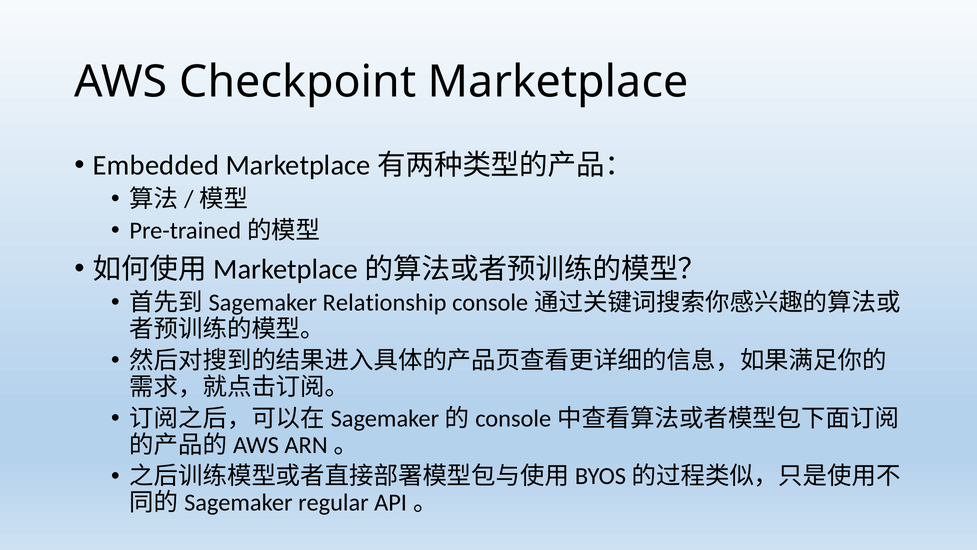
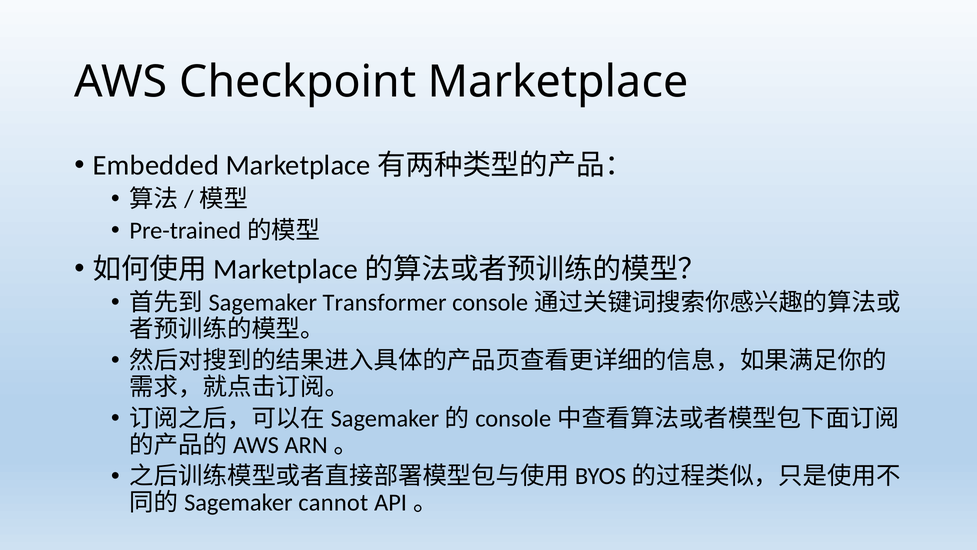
Relationship: Relationship -> Transformer (385, 303)
regular: regular -> cannot (333, 502)
